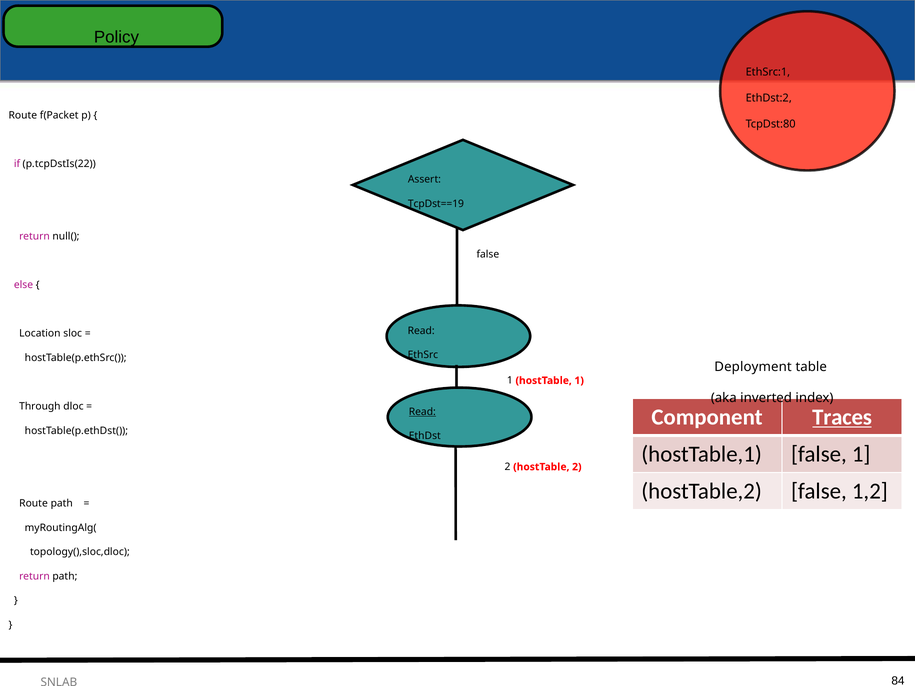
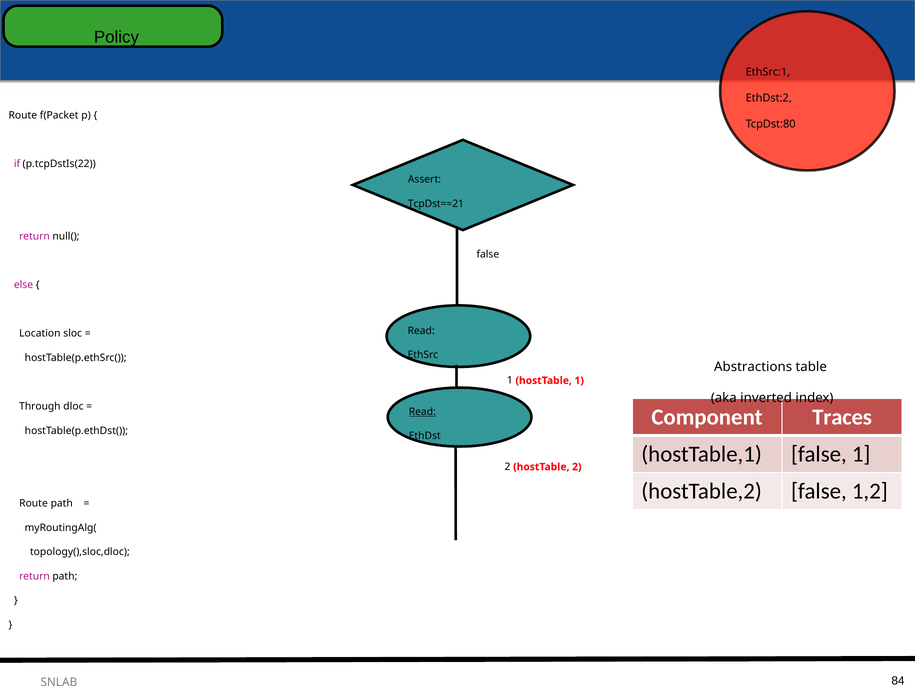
TcpDst==19: TcpDst==19 -> TcpDst==21 (436, 204)
Deployment: Deployment -> Abstractions (753, 367)
Traces underline: present -> none (842, 417)
